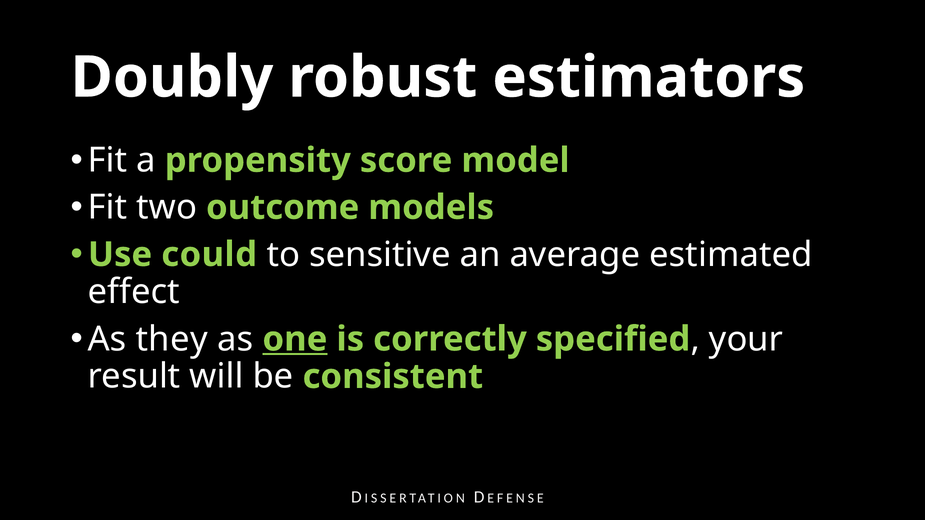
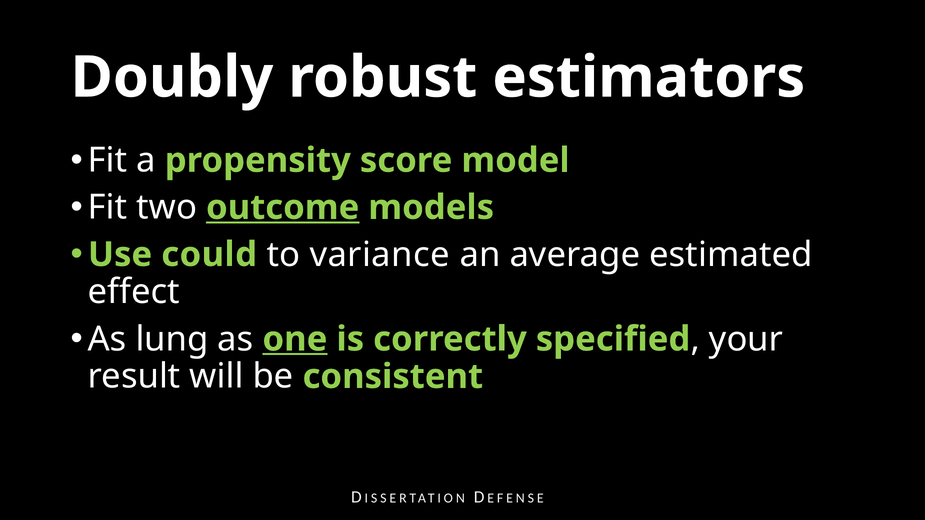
outcome underline: none -> present (283, 208)
sensitive: sensitive -> variance (380, 255)
they: they -> lung (172, 339)
